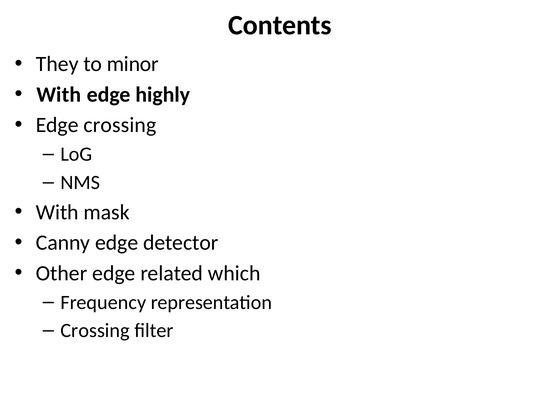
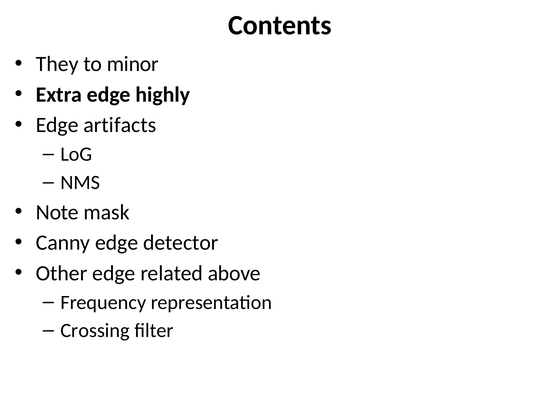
With: With -> Extra (59, 95)
Edge crossing: crossing -> artifacts (120, 125)
With: With -> Note (57, 212)
which: which -> above (234, 273)
